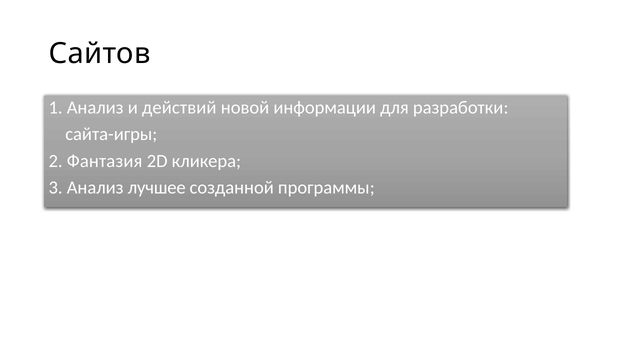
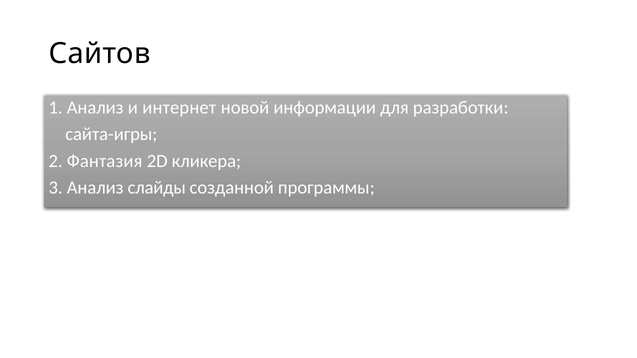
действий: действий -> интернет (179, 108)
лучшее: лучшее -> слайды (157, 188)
